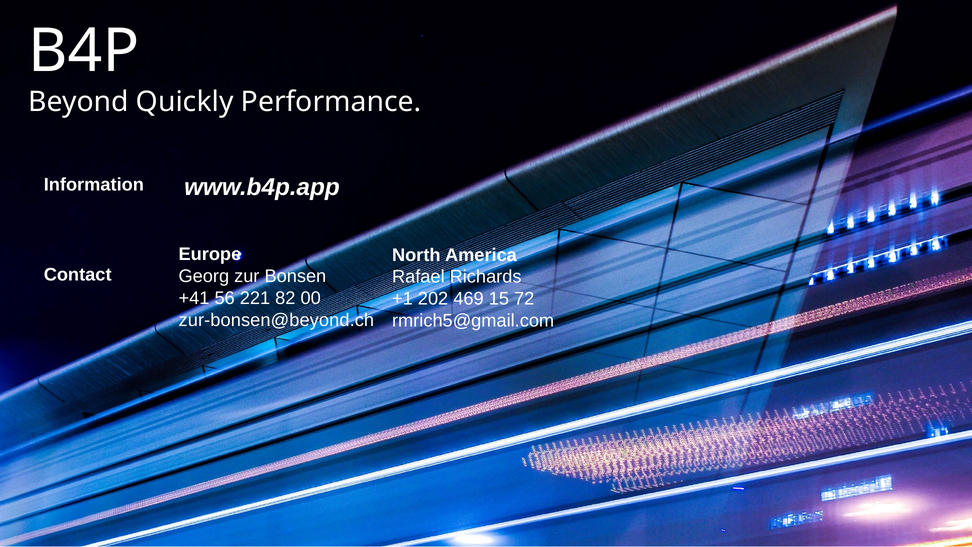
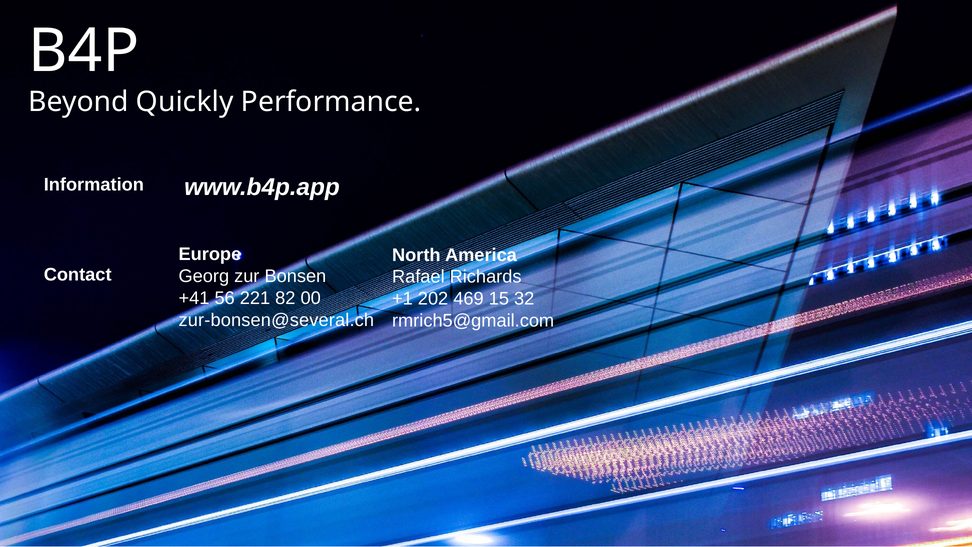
72: 72 -> 32 (524, 299)
zur-bonsen@beyond.ch: zur-bonsen@beyond.ch -> zur-bonsen@several.ch (276, 320)
